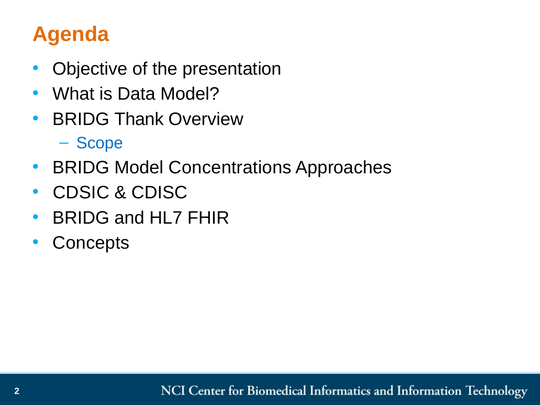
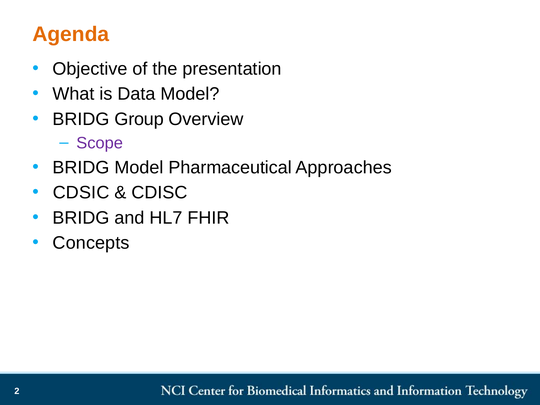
Thank: Thank -> Group (139, 119)
Scope colour: blue -> purple (100, 143)
Concentrations: Concentrations -> Pharmaceutical (230, 167)
